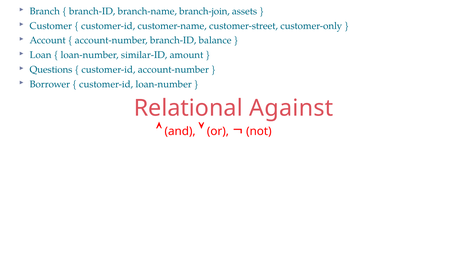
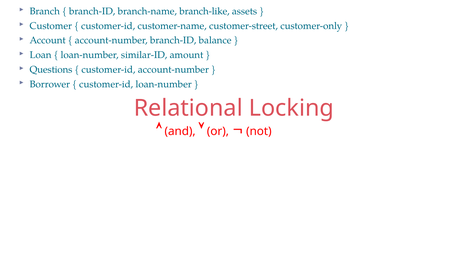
branch-join: branch-join -> branch-like (204, 11)
Against: Against -> Locking (291, 108)
